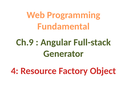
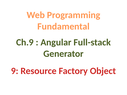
4: 4 -> 9 (15, 71)
